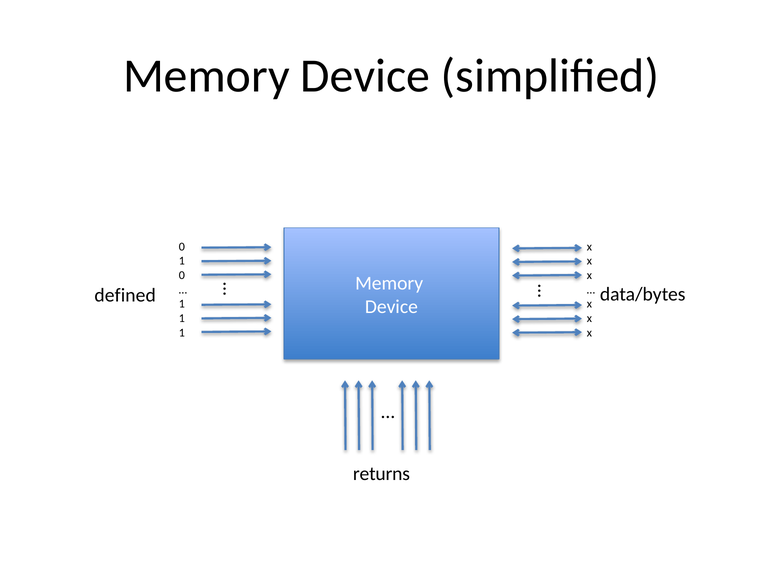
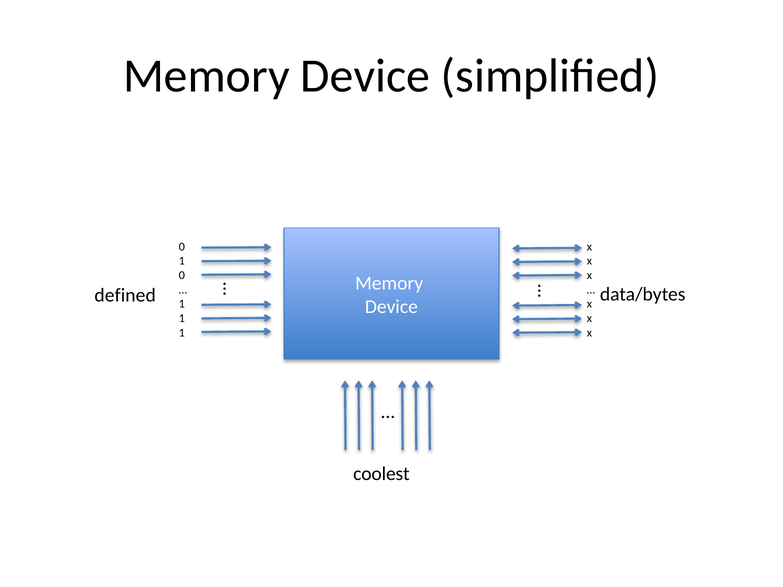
returns: returns -> coolest (381, 474)
